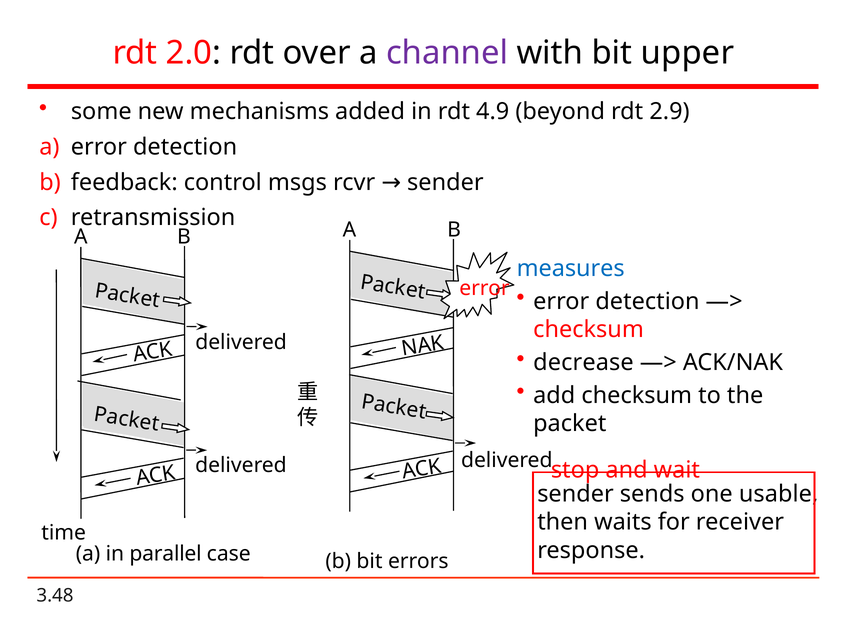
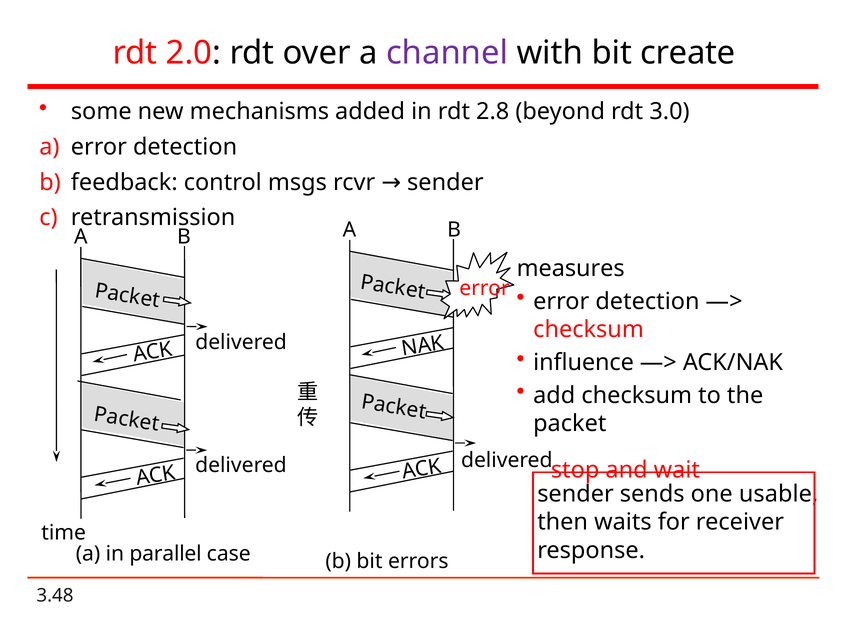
upper: upper -> create (688, 53)
4.9: 4.9 -> 2.8 (493, 111)
2.9: 2.9 -> 3.0 (670, 111)
measures colour: blue -> black (571, 269)
decrease: decrease -> influence (584, 362)
